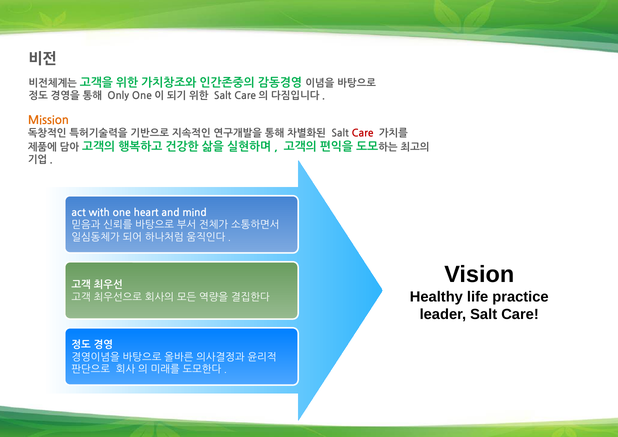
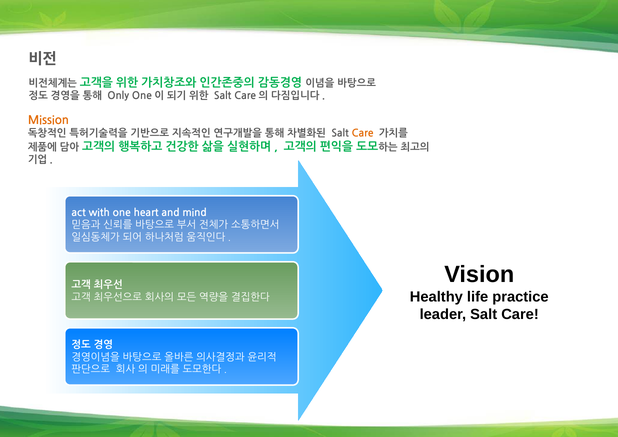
Care colour: red -> orange (363, 133)
